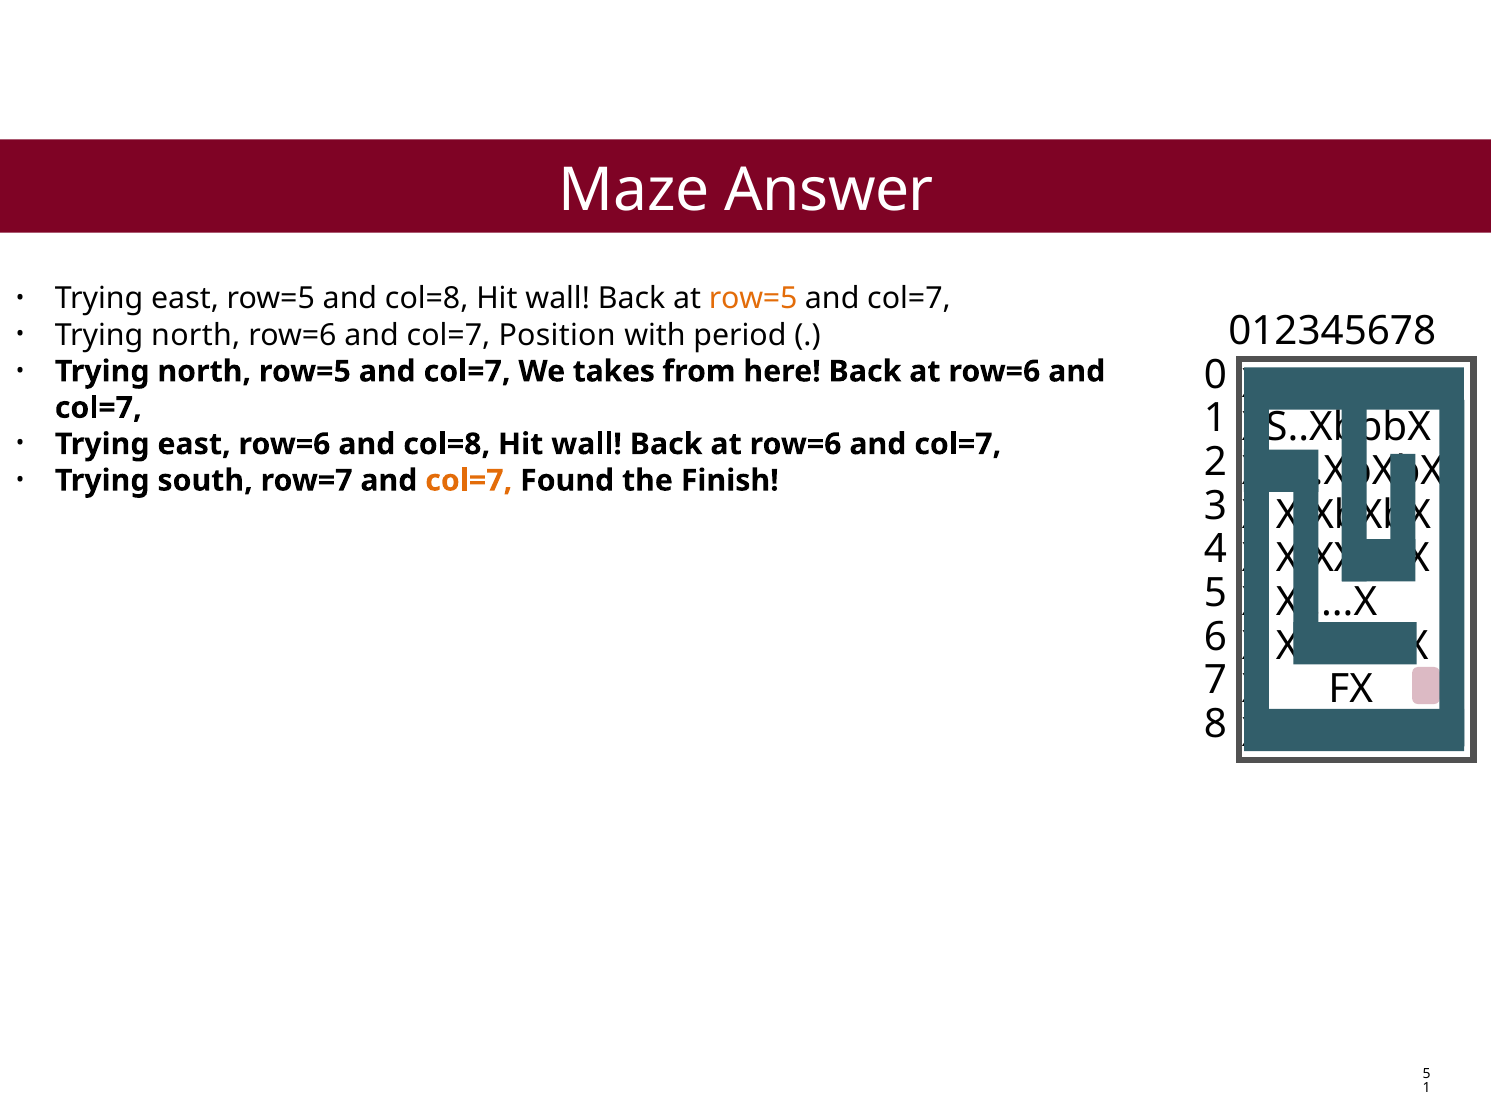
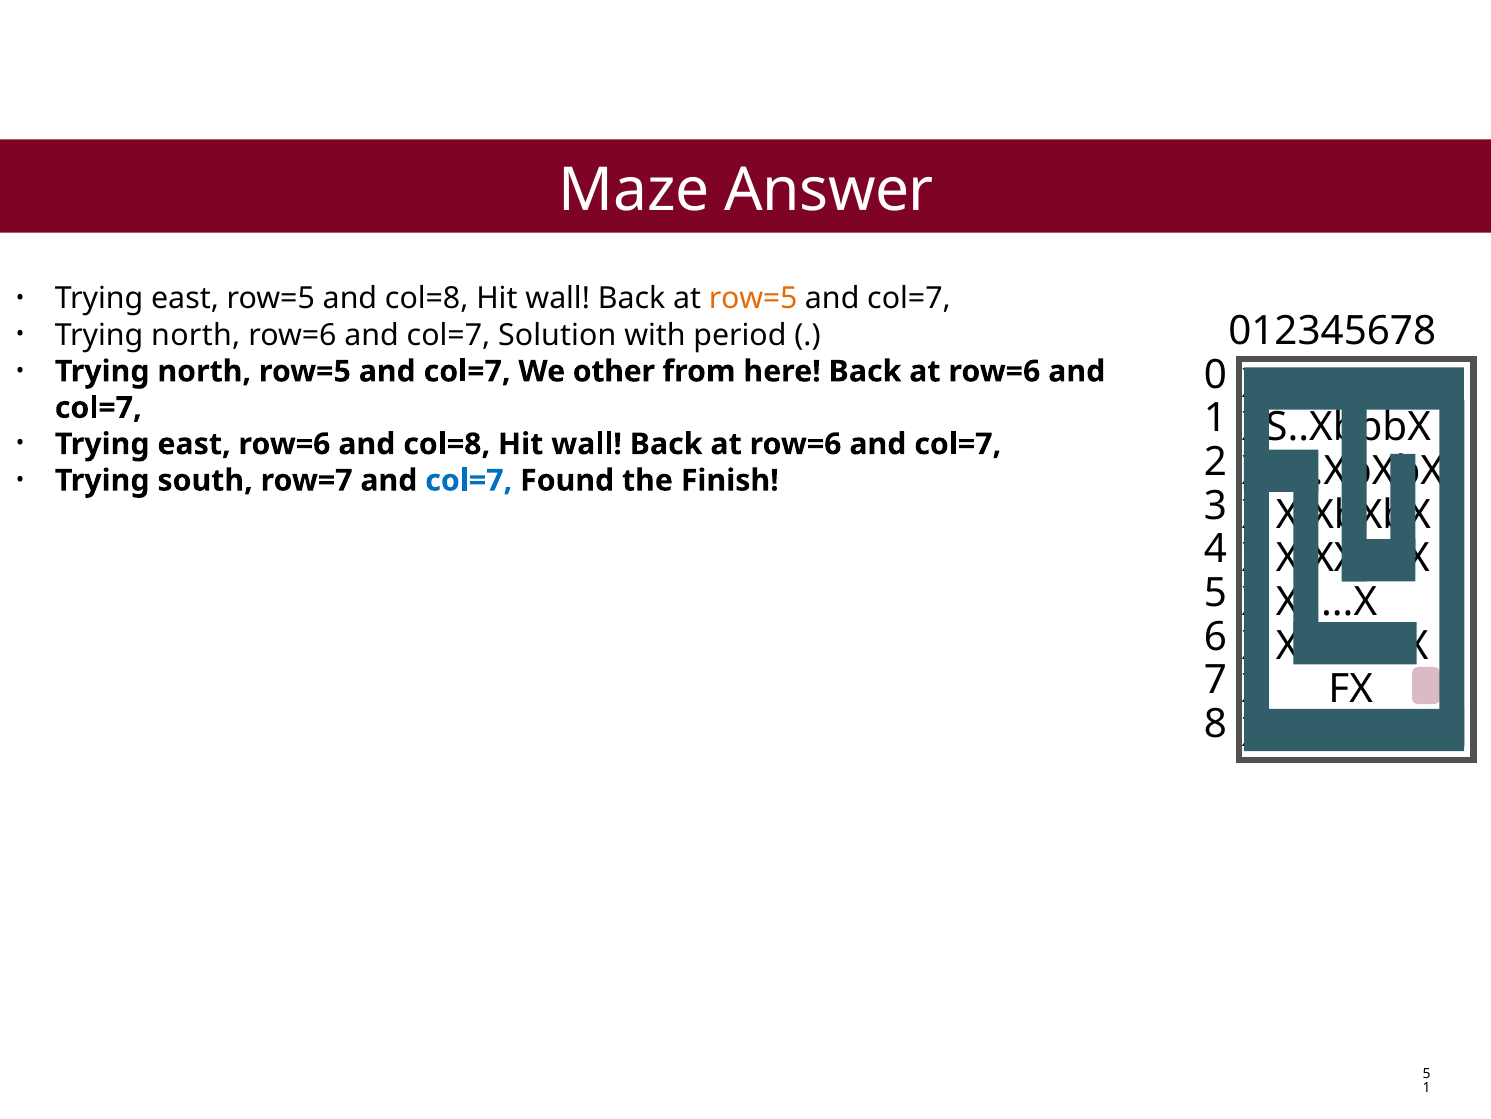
Position: Position -> Solution (557, 335)
takes: takes -> other (614, 371)
col=7 colour: orange -> blue (469, 480)
